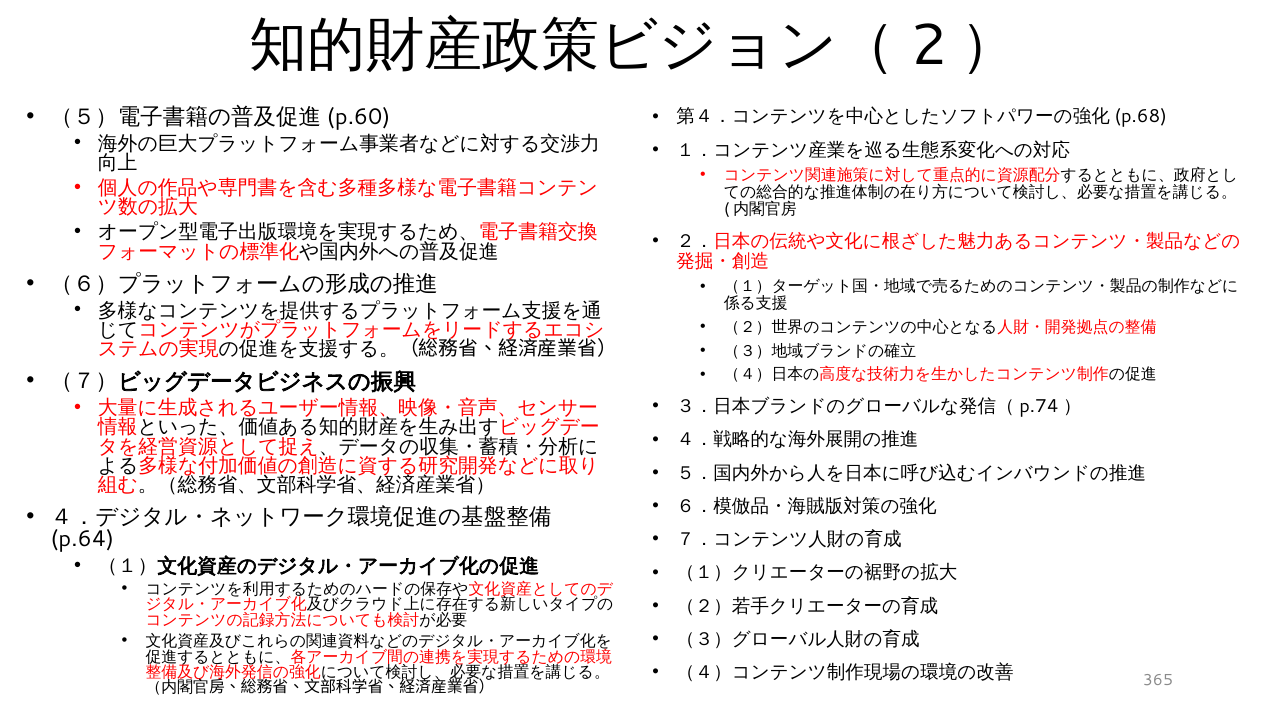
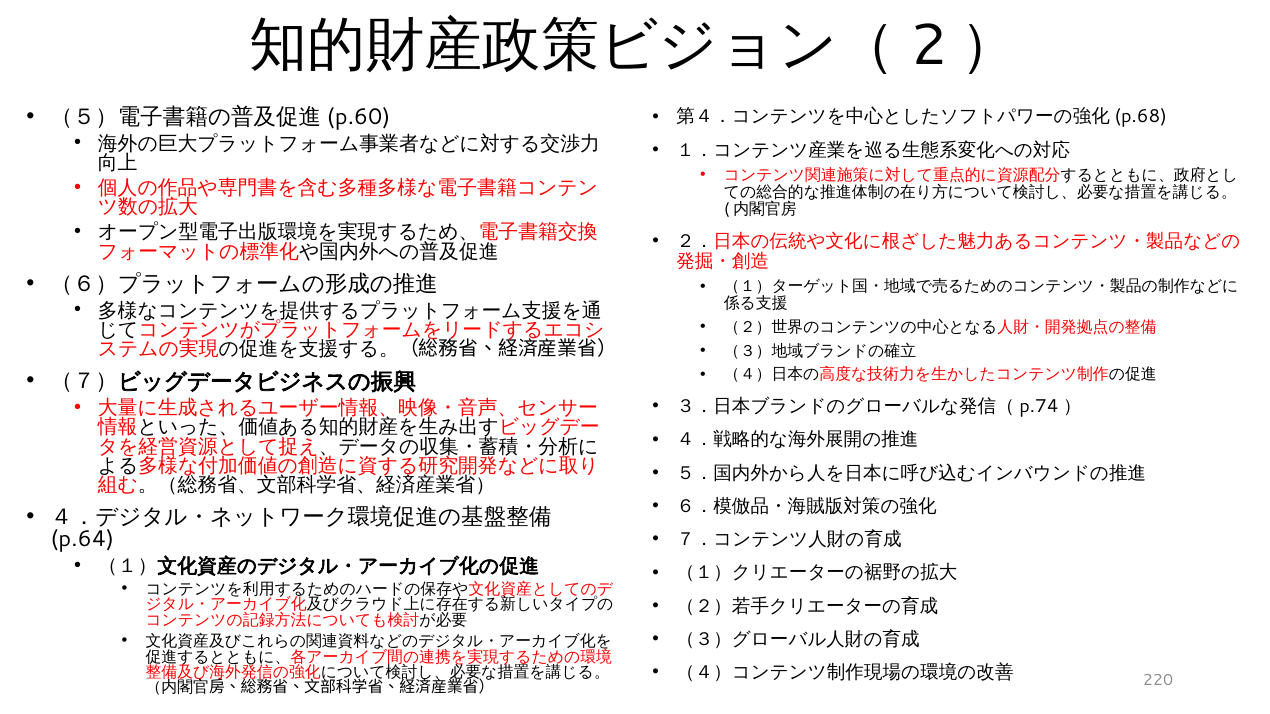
365: 365 -> 220 (1158, 681)
